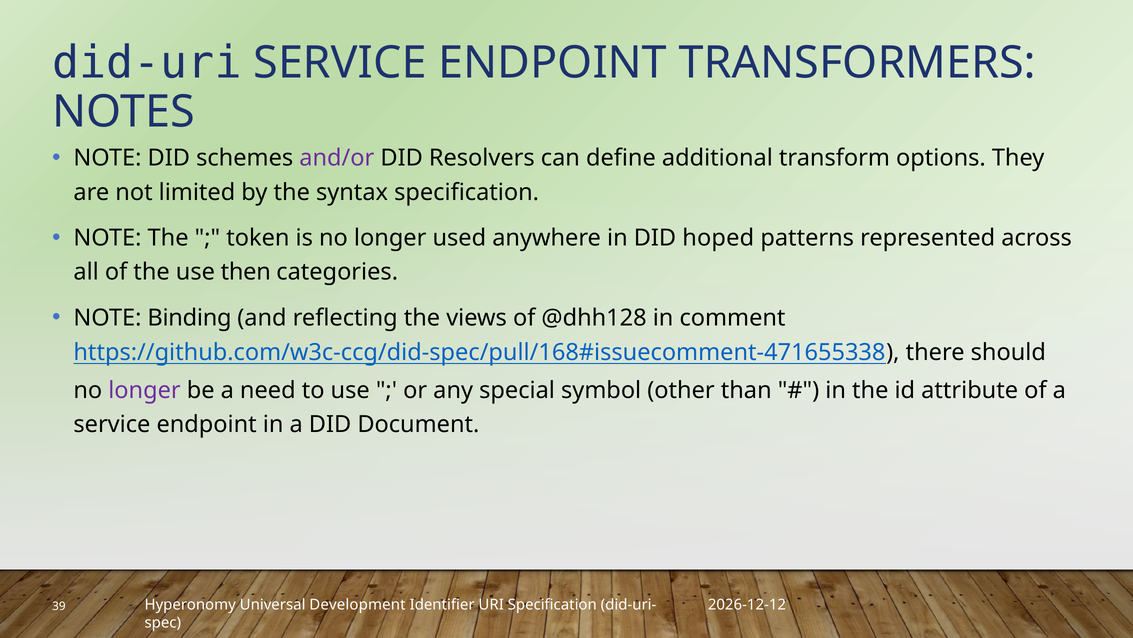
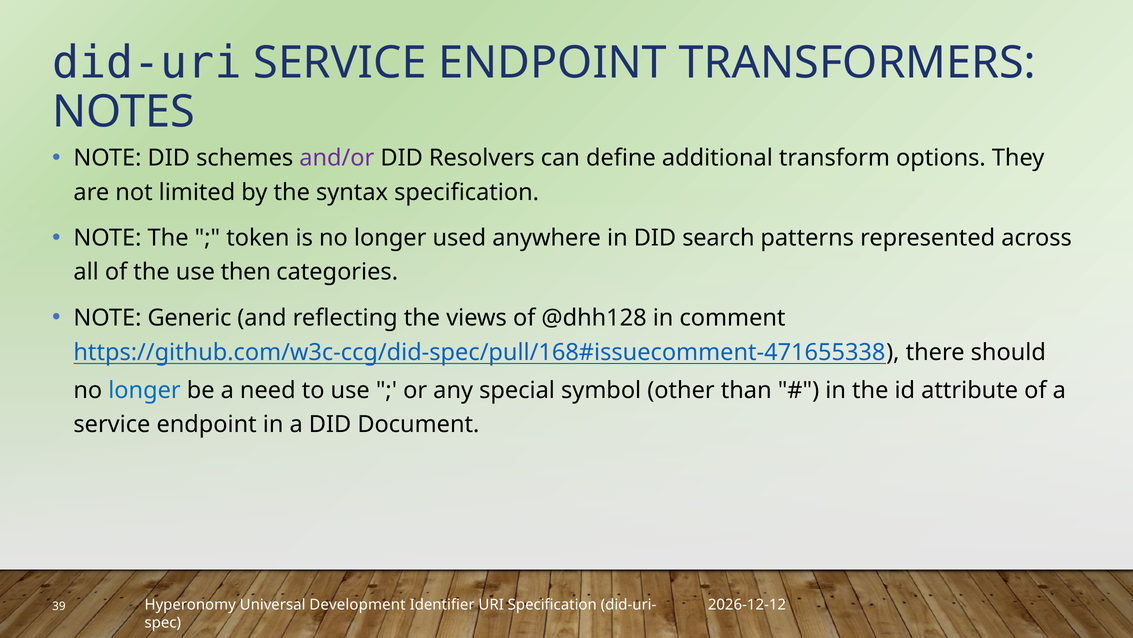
hoped: hoped -> search (718, 238)
Binding: Binding -> Generic (190, 318)
longer colour: purple -> blue (144, 390)
